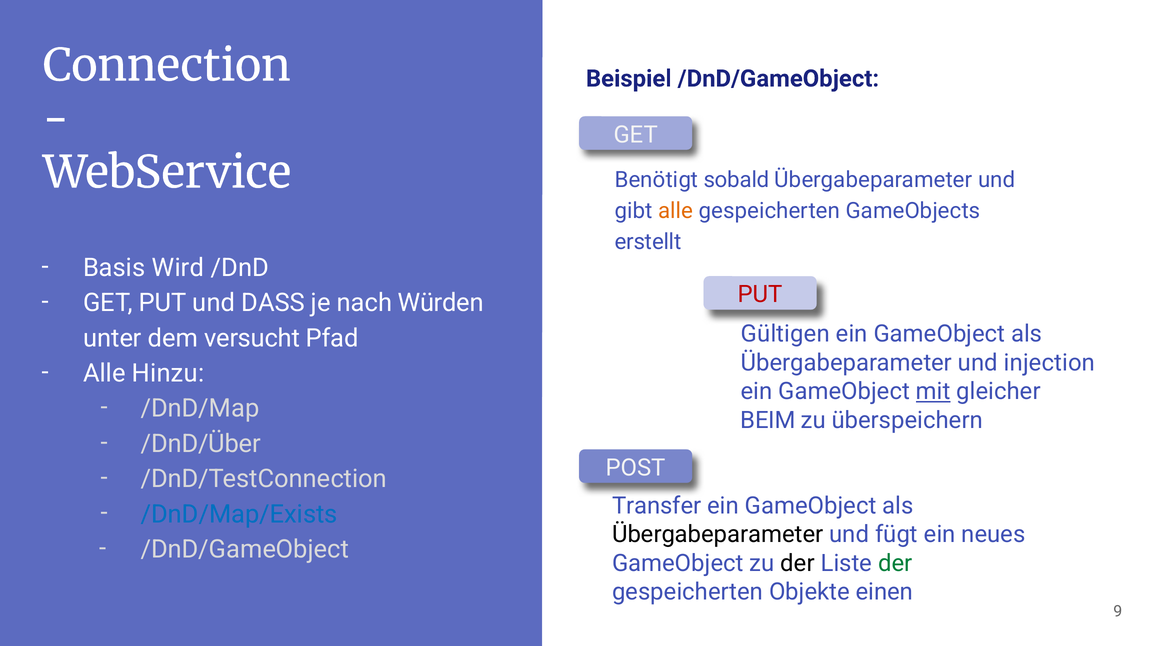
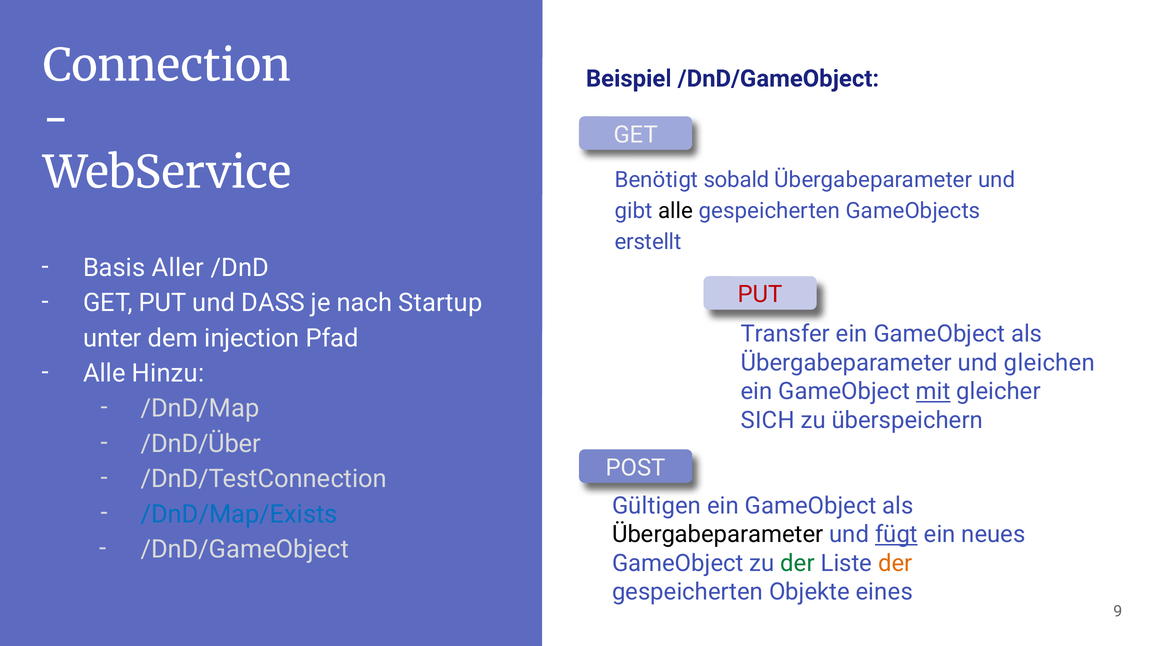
alle colour: orange -> black (676, 211)
Wird: Wird -> Aller (178, 268)
Würden: Würden -> Startup (440, 303)
Gültigen: Gültigen -> Transfer (785, 334)
versucht: versucht -> injection (252, 338)
injection: injection -> gleichen (1049, 363)
BEIM: BEIM -> SICH (768, 420)
Transfer: Transfer -> Gültigen (657, 506)
fügt underline: none -> present (896, 535)
der colour: black -> green (797, 564)
der colour: green -> orange (895, 564)
einen: einen -> eines (884, 592)
